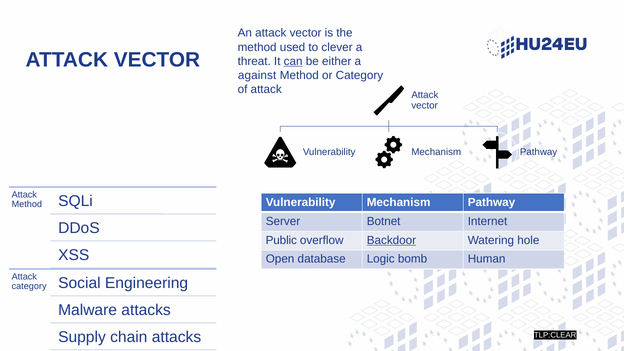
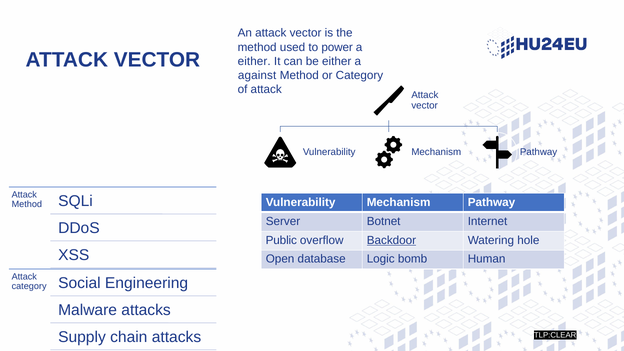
clever: clever -> power (337, 47)
threat: threat -> either (254, 61)
can underline: present -> none (293, 61)
